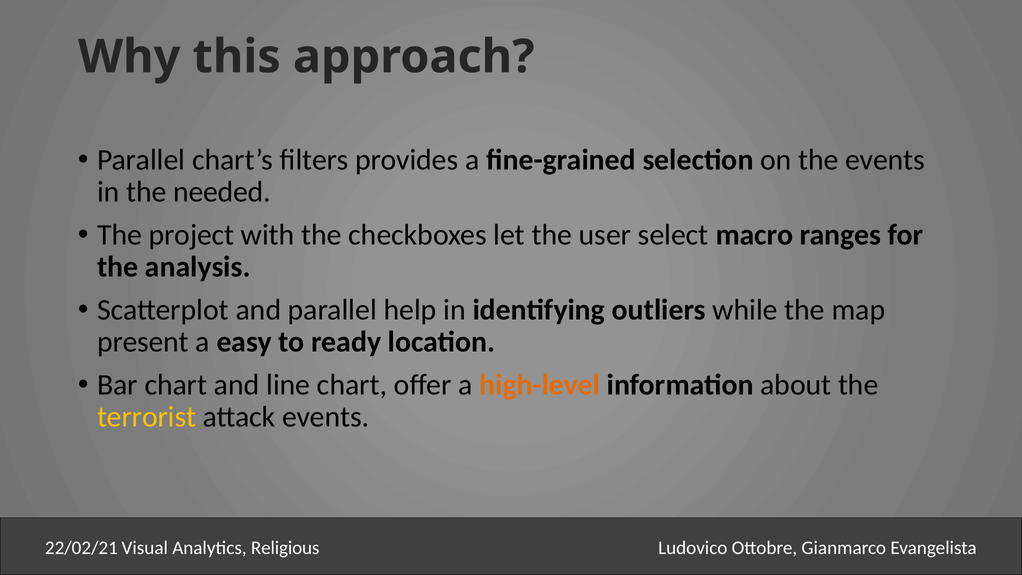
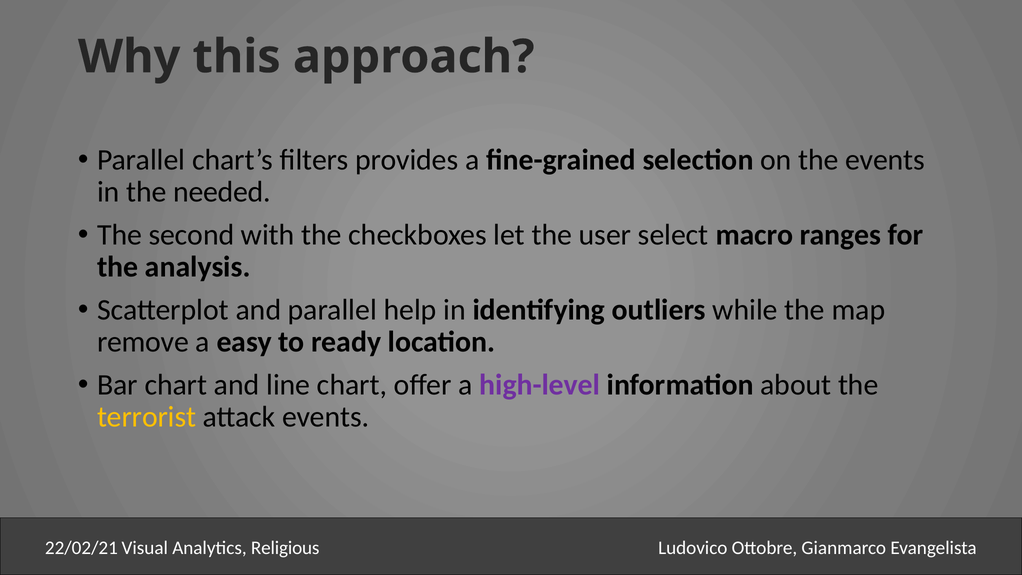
project: project -> second (191, 235)
present: present -> remove (143, 342)
high-level colour: orange -> purple (540, 385)
